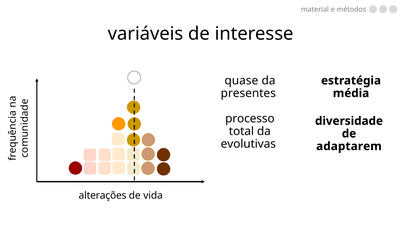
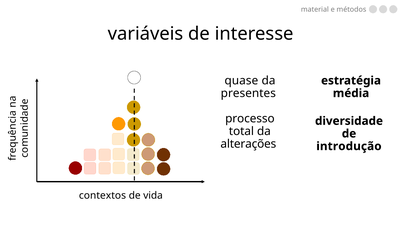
evolutivas: evolutivas -> alterações (248, 144)
adaptarem: adaptarem -> introdução (349, 146)
alterações: alterações -> contextos (102, 196)
